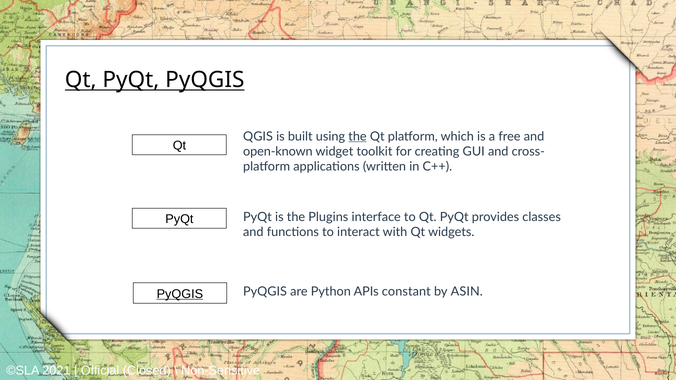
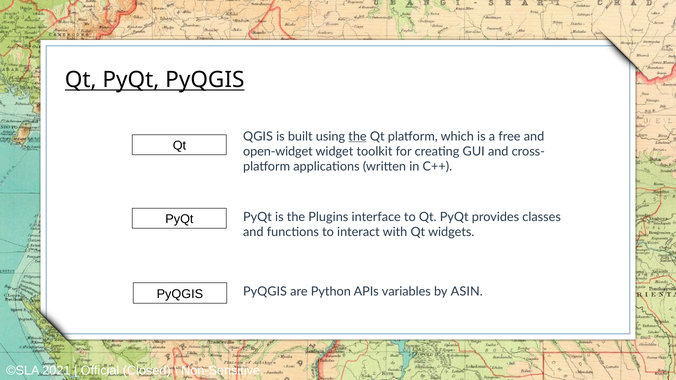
open-known: open-known -> open-widget (278, 152)
constant: constant -> variables (406, 292)
PyQGIS underline: present -> none (180, 294)
